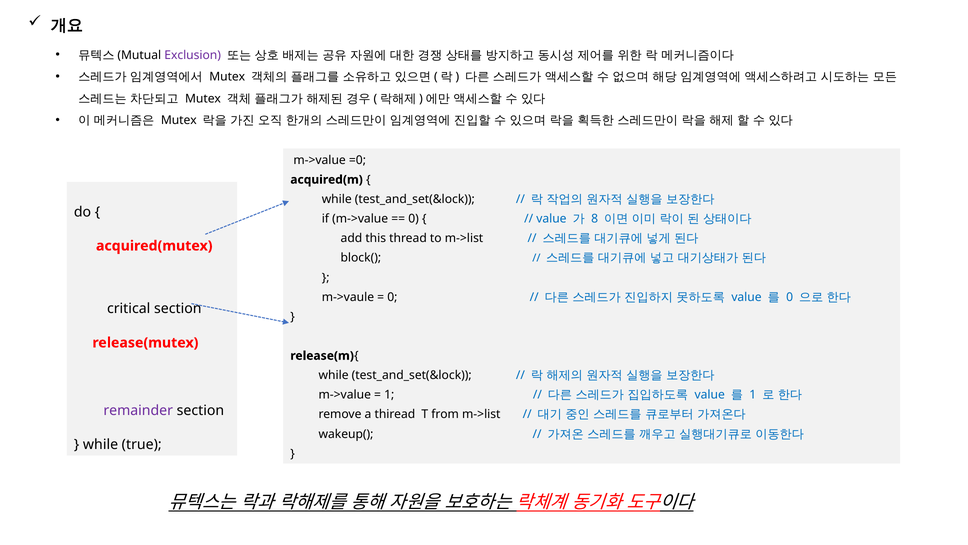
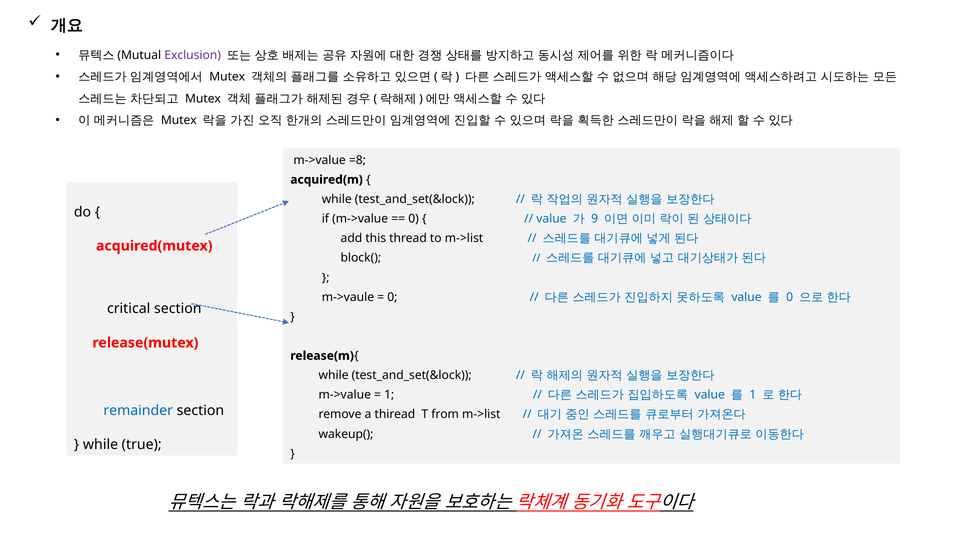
=0: =0 -> =8 (357, 160)
8: 8 -> 9 (595, 219)
remainder colour: purple -> blue (138, 410)
